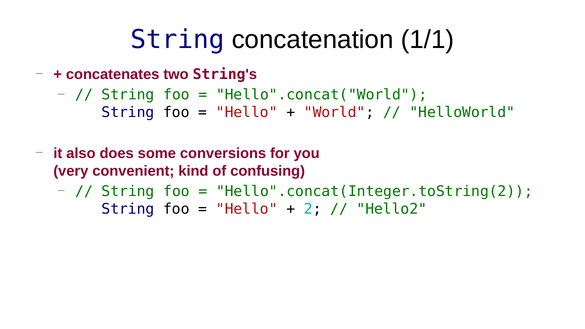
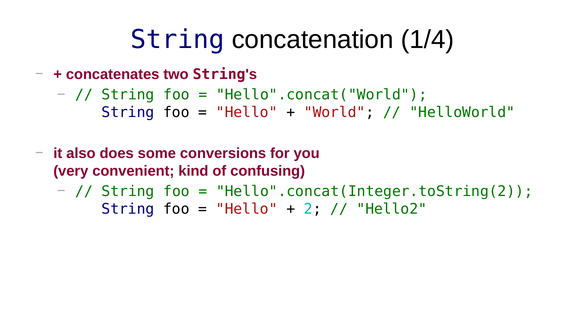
1/1: 1/1 -> 1/4 (428, 39)
